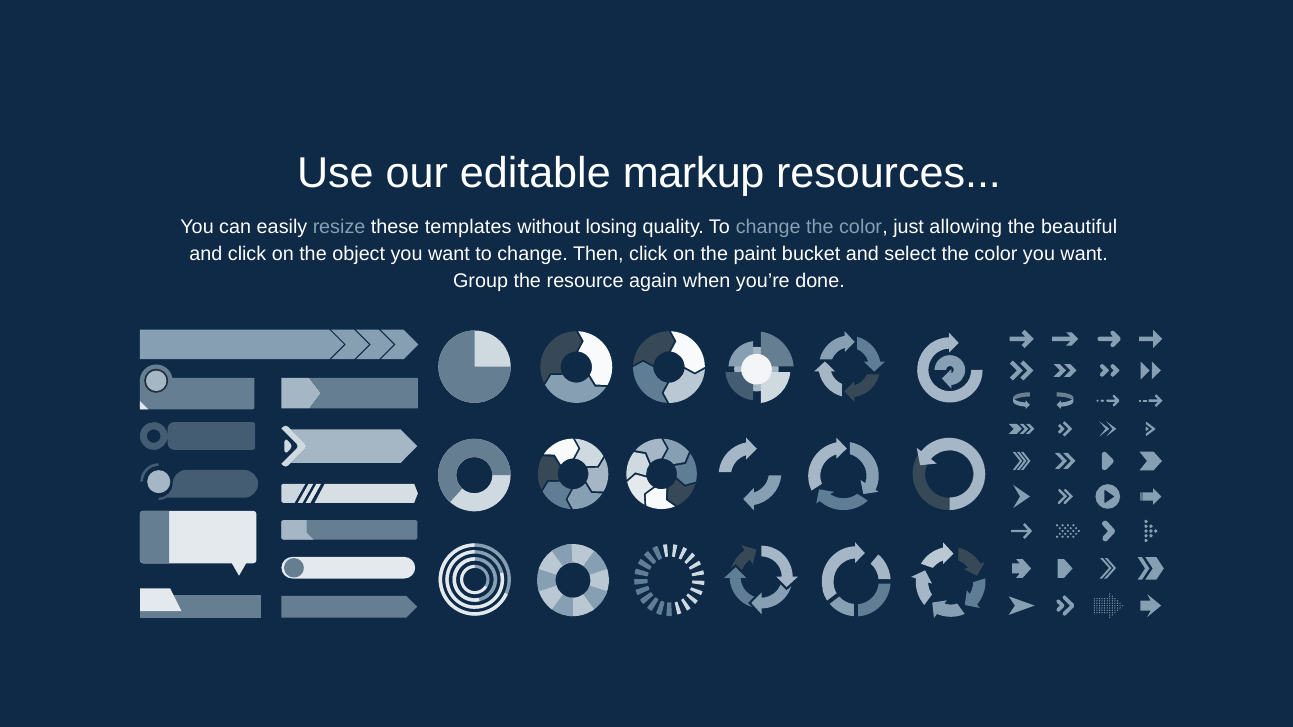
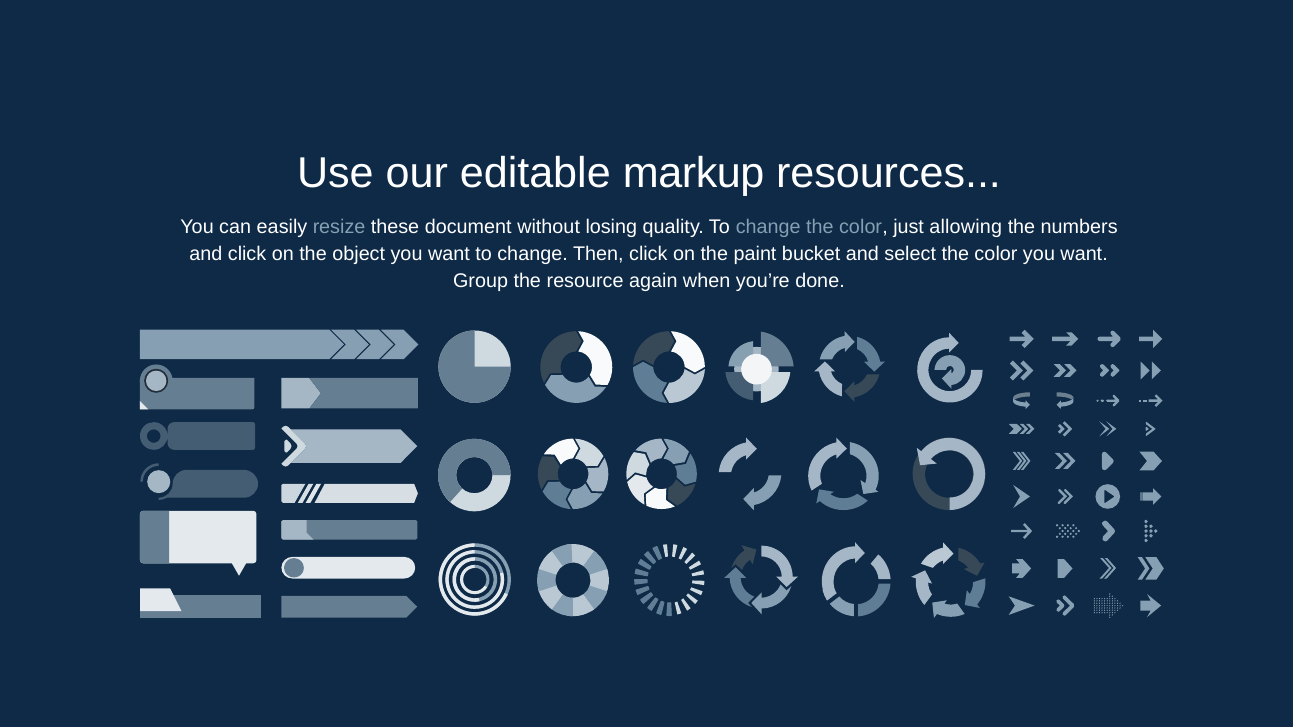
templates: templates -> document (468, 227)
beautiful: beautiful -> numbers (1079, 227)
